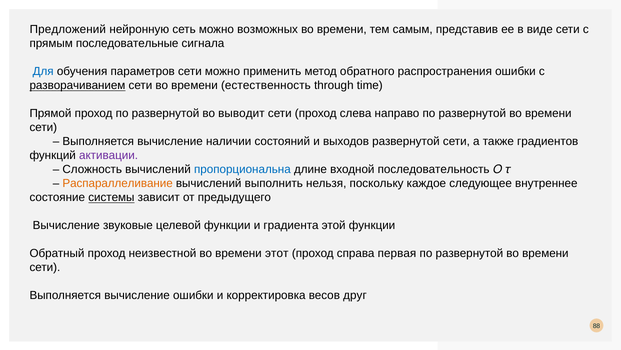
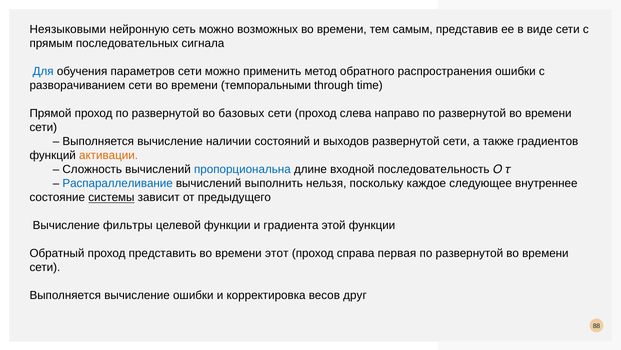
Предложений: Предложений -> Неязыковыми (68, 30)
последовательные: последовательные -> последовательных (127, 44)
разворачиванием underline: present -> none (77, 85)
естественность: естественность -> темпоральными (266, 85)
выводит: выводит -> базовых (241, 113)
активации colour: purple -> orange (109, 155)
Распараллеливание colour: orange -> blue (118, 183)
звуковые: звуковые -> фильтры (128, 225)
неизвестной: неизвестной -> представить (162, 253)
